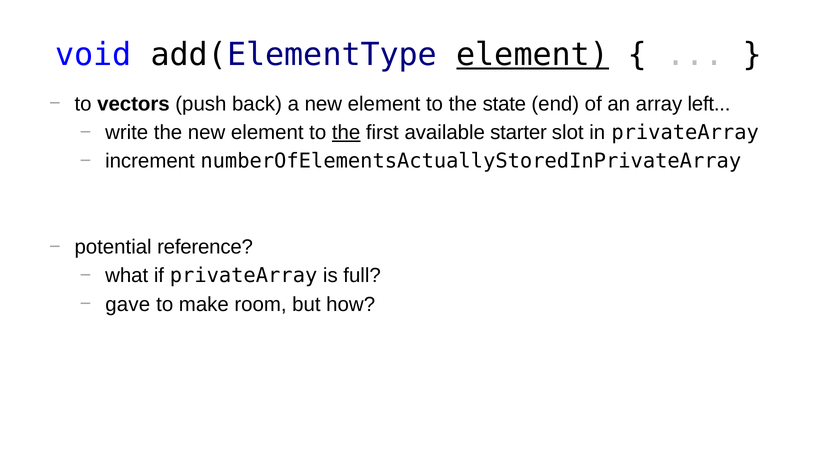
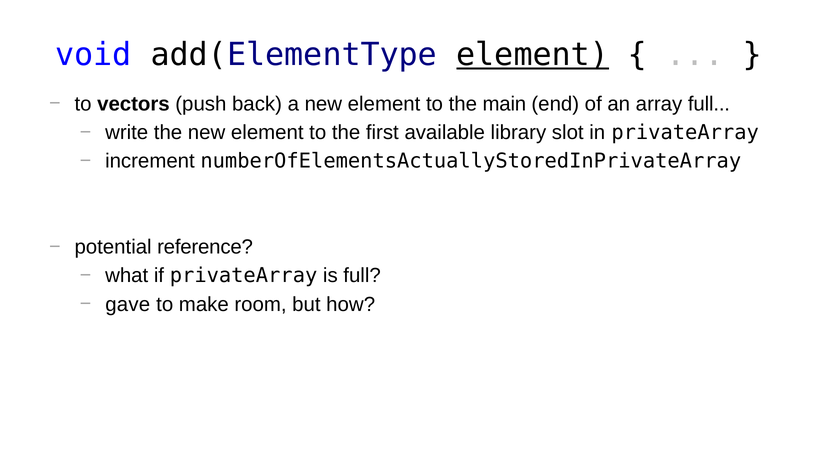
state: state -> main (504, 104)
array left: left -> full (709, 104)
the underline: present -> none (346, 132)
starter: starter -> library (518, 132)
